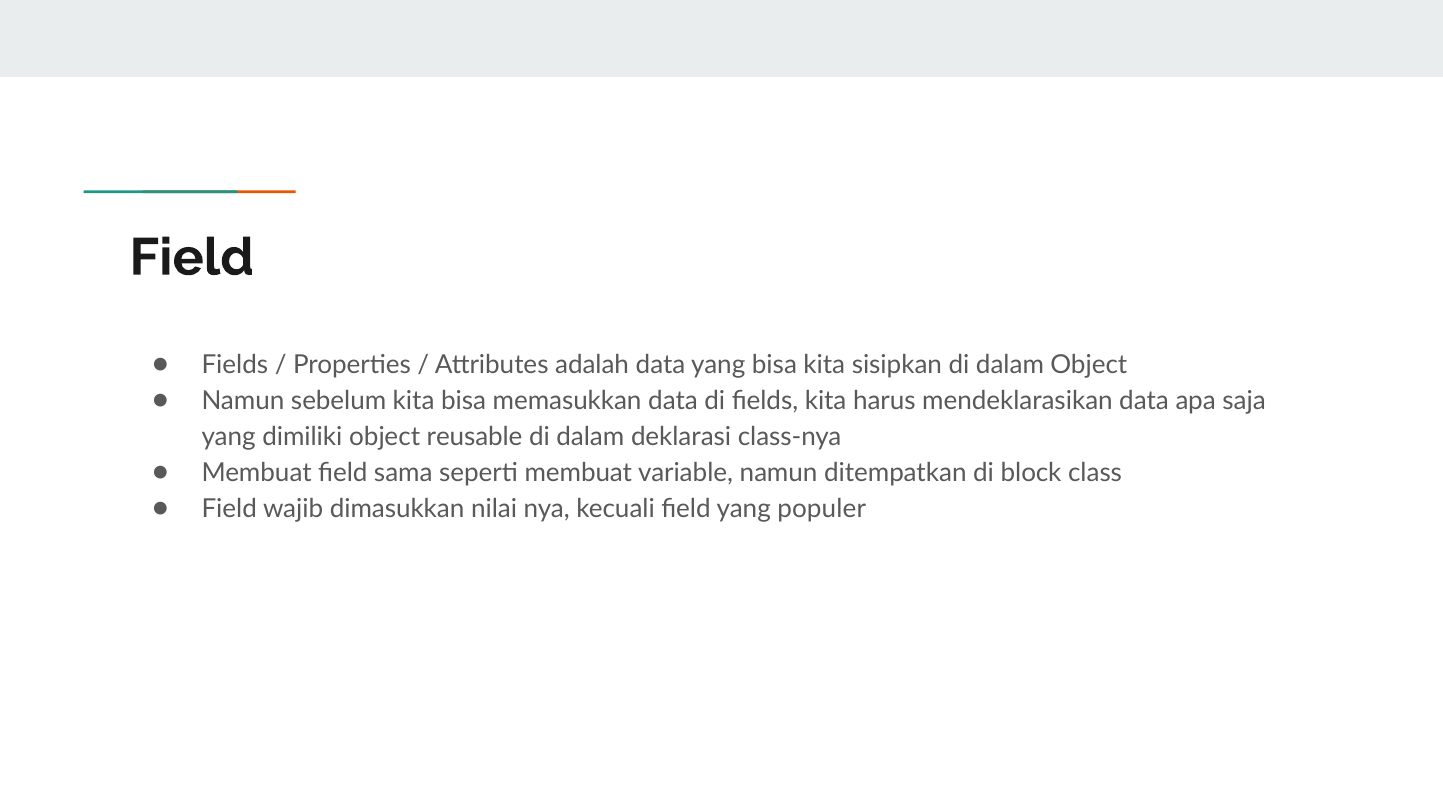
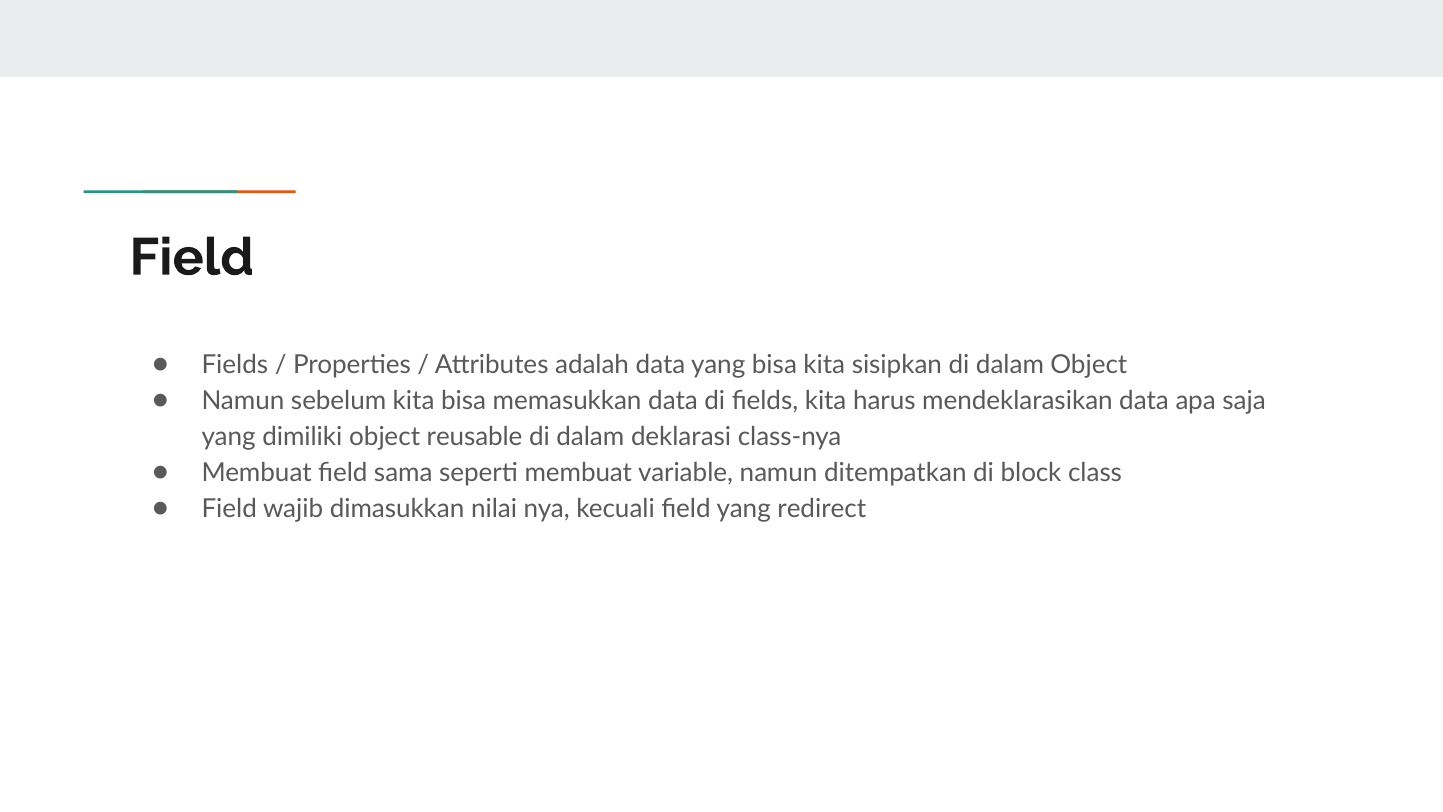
populer: populer -> redirect (822, 508)
